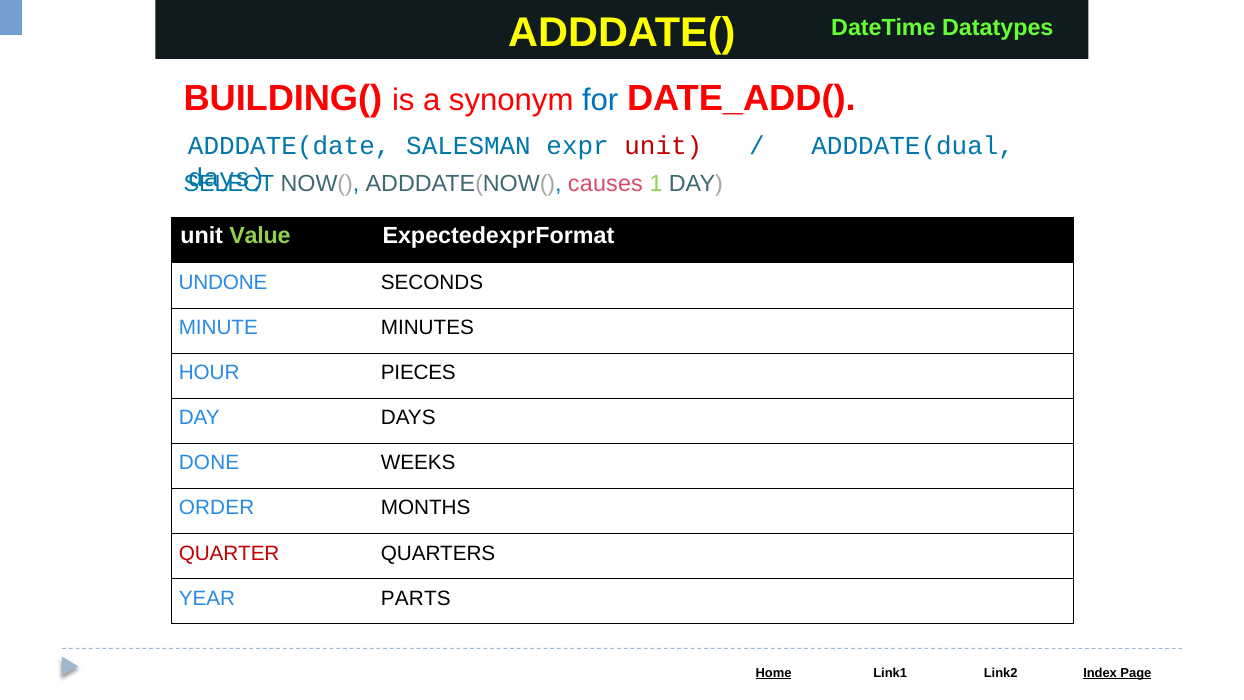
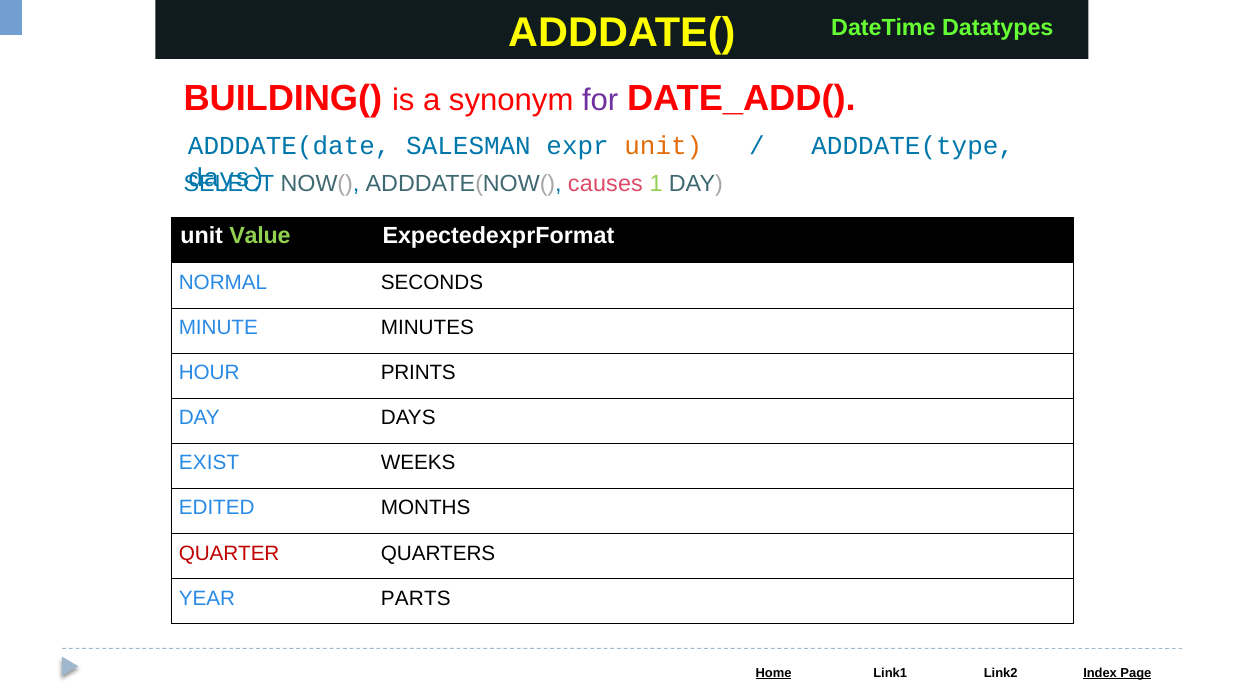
for colour: blue -> purple (600, 101)
unit colour: red -> orange (663, 146)
ADDDATE(dual: ADDDATE(dual -> ADDDATE(type (913, 146)
UNDONE: UNDONE -> NORMAL (223, 282)
PIECES: PIECES -> PRINTS (418, 373)
DONE: DONE -> EXIST (209, 463)
ORDER: ORDER -> EDITED (217, 508)
